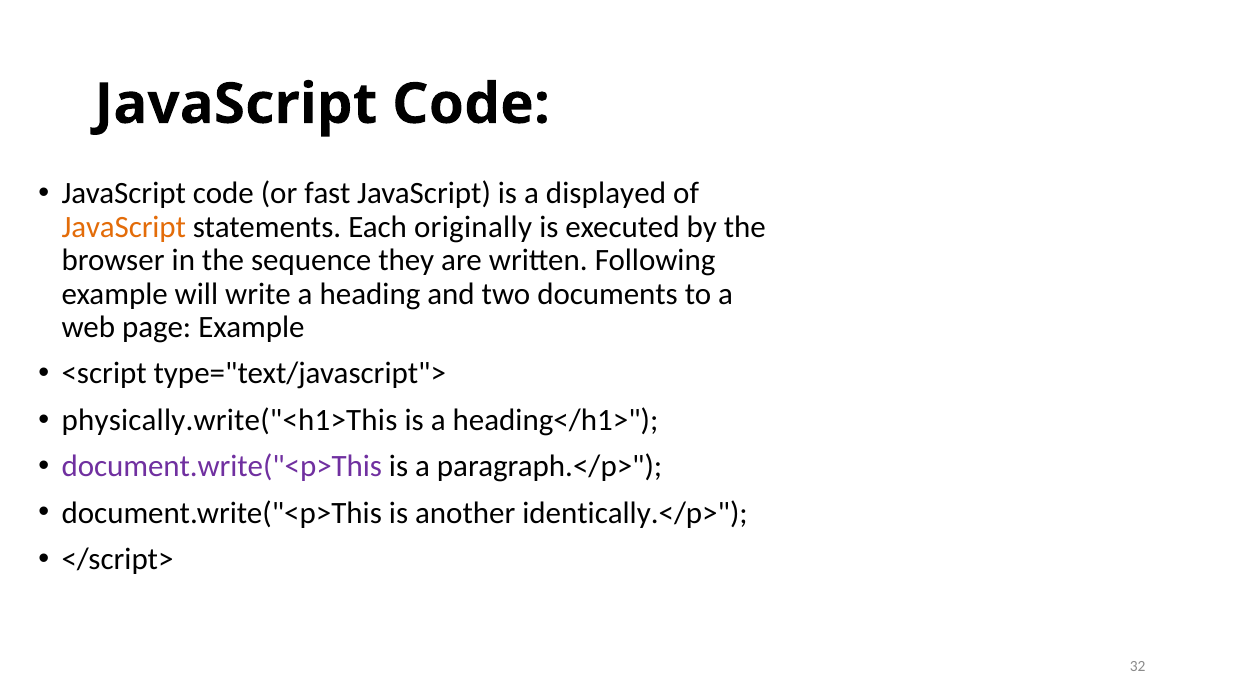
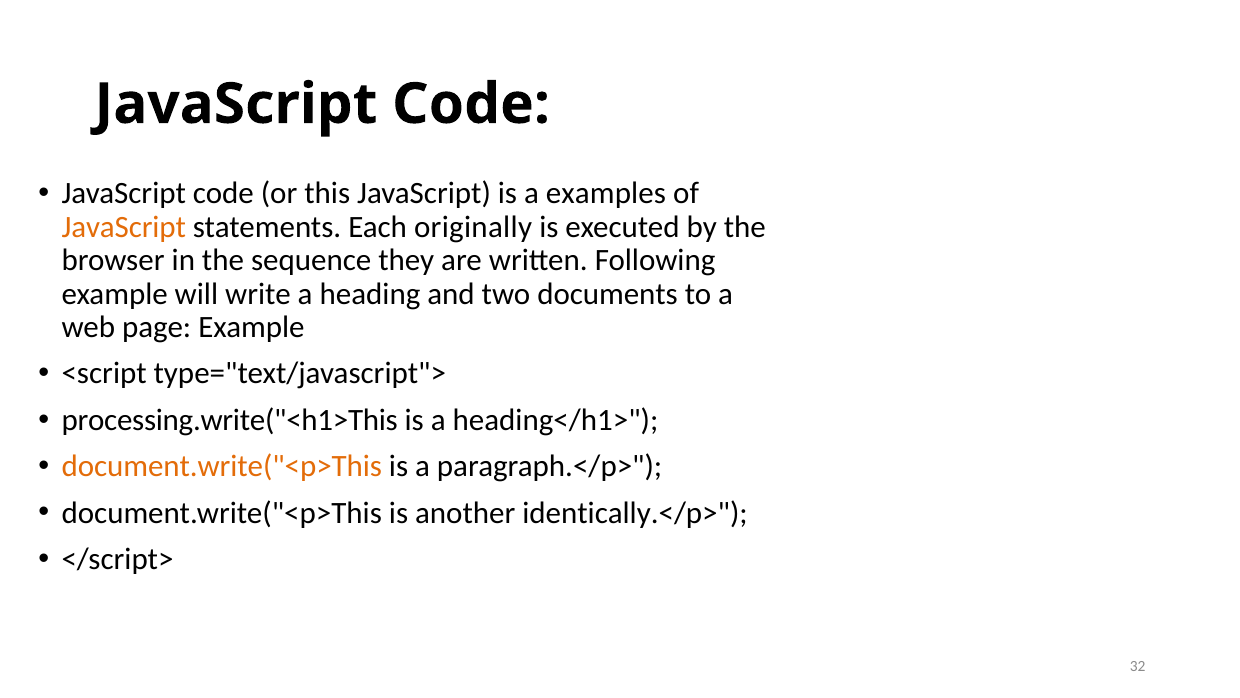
fast: fast -> this (327, 193)
displayed: displayed -> examples (606, 193)
physically.write("<h1>This: physically.write("<h1>This -> processing.write("<h1>This (230, 420)
document.write("<p>This colour: purple -> orange (222, 466)
